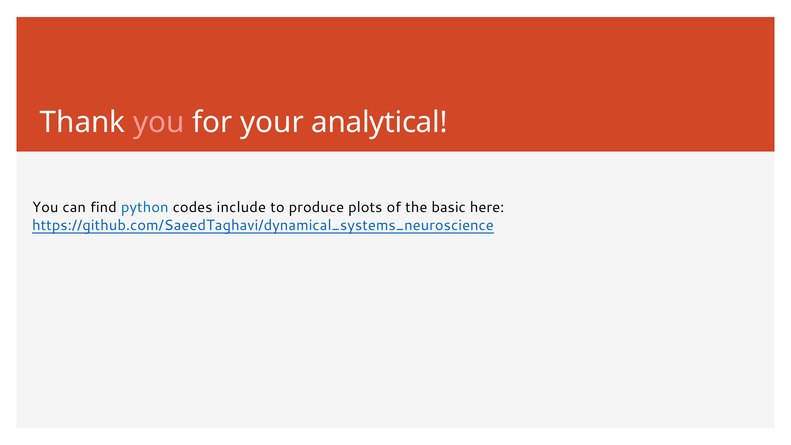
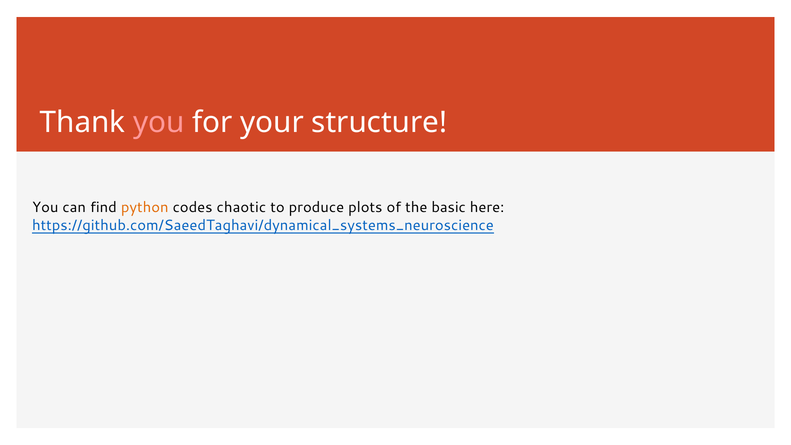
analytical: analytical -> structure (379, 122)
python colour: blue -> orange (145, 208)
include: include -> chaotic (241, 208)
